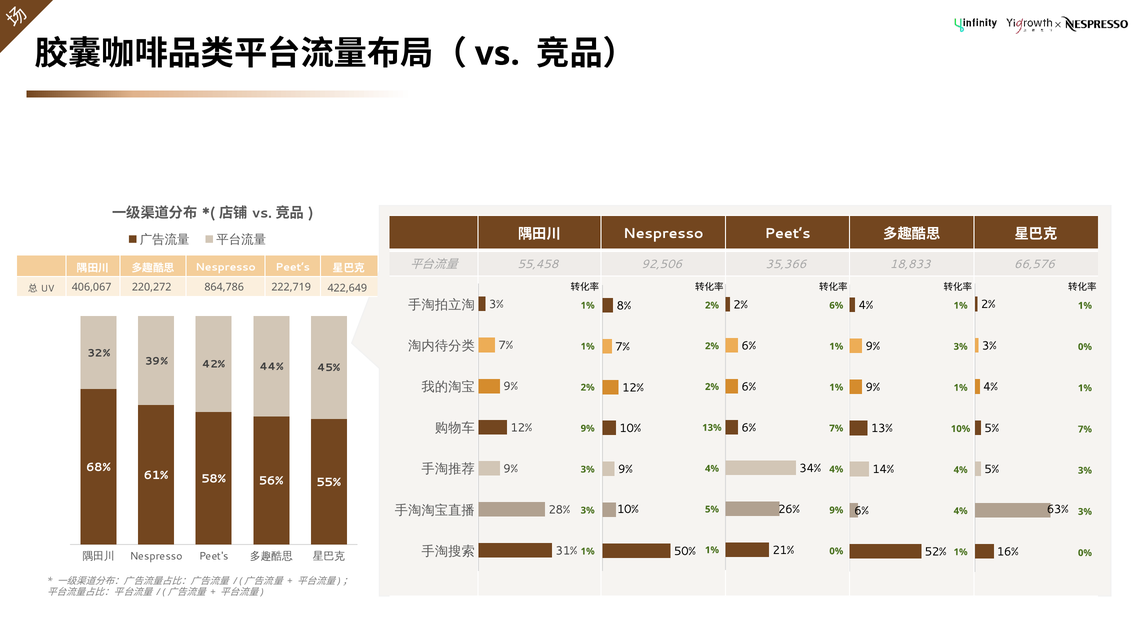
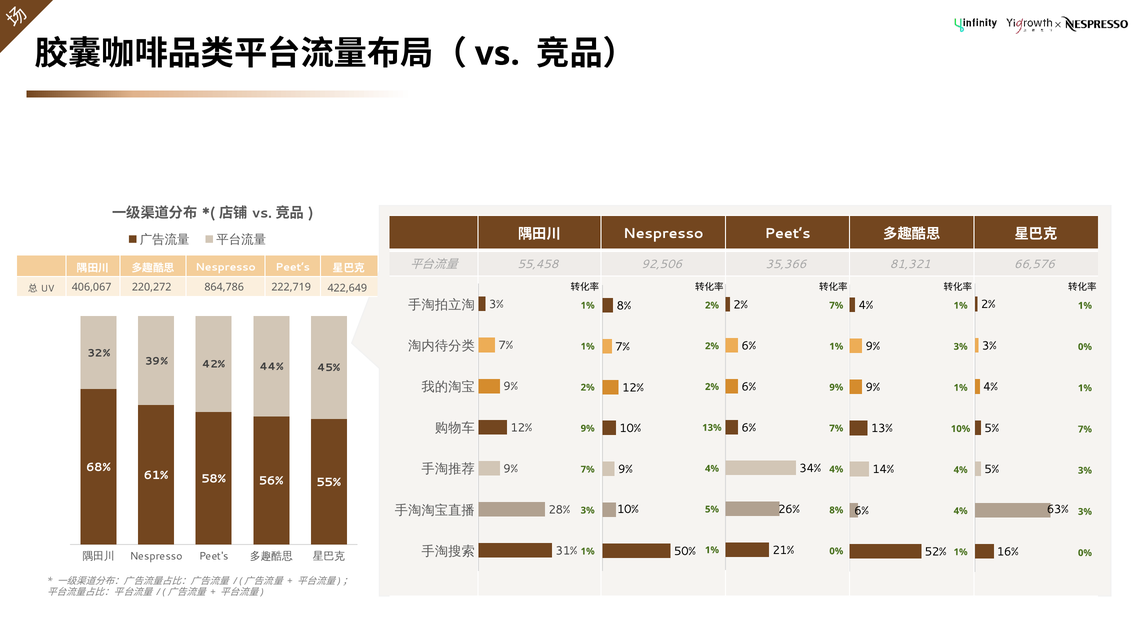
18,833: 18,833 -> 81,321 (910, 264)
6%: 6% -> 7% (836, 305)
1%: 1% -> 9% (836, 387)
3%: 3% -> 7% (588, 469)
9%: 9% -> 8% (836, 510)
